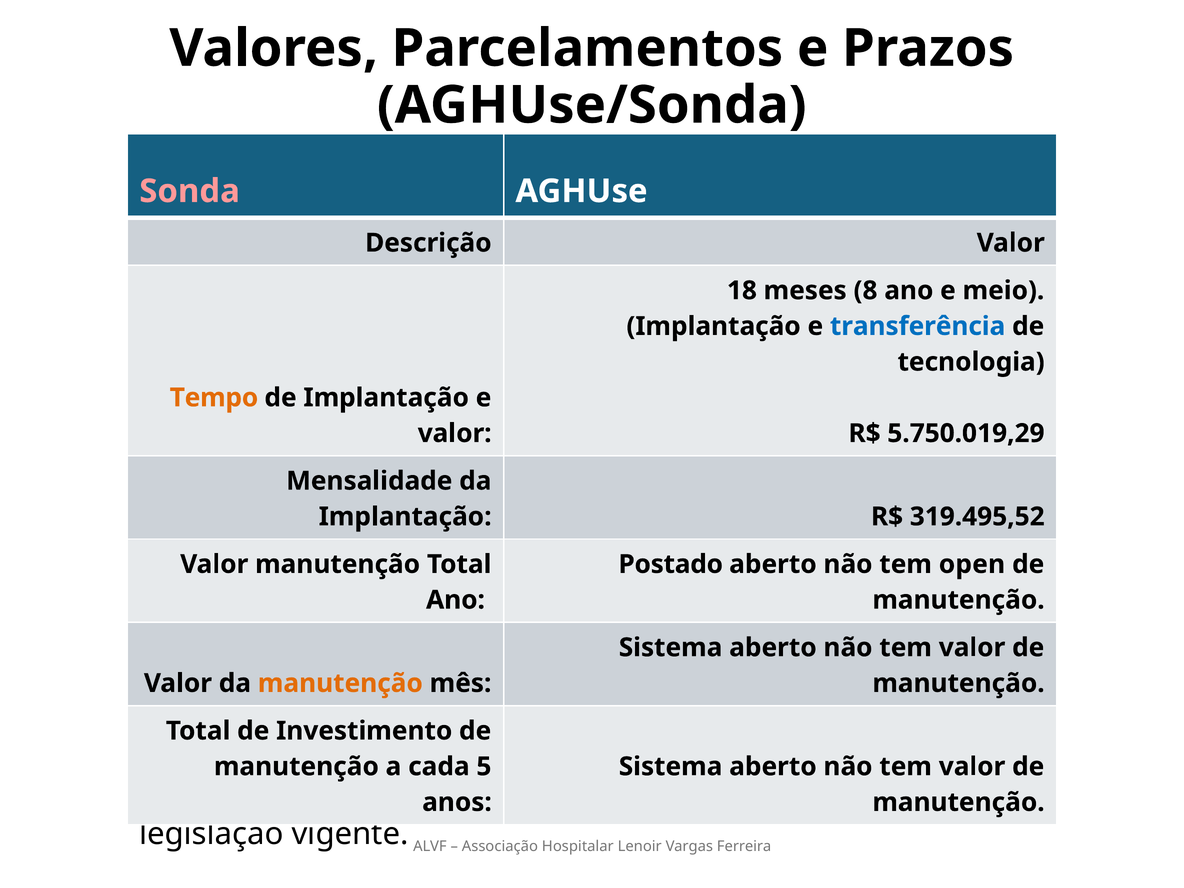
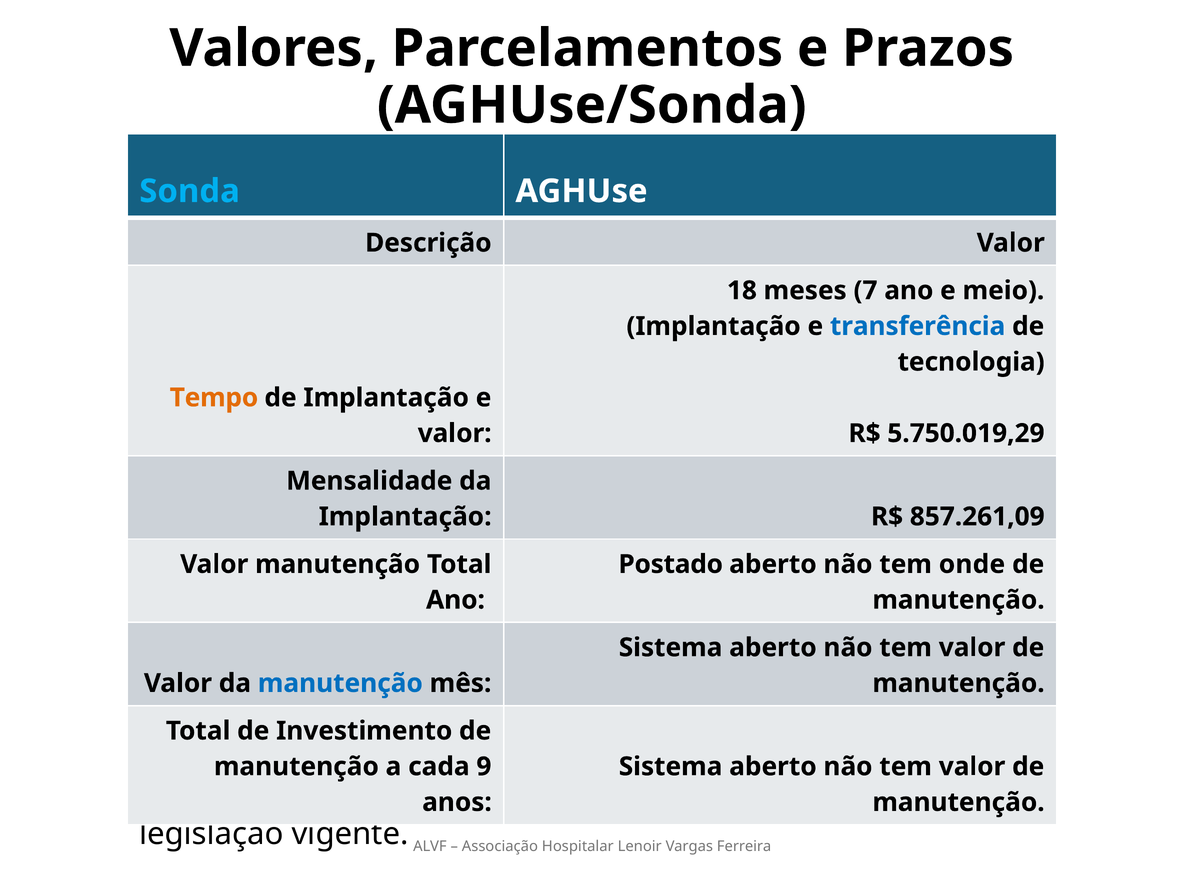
Sonda colour: pink -> light blue (190, 191)
8: 8 -> 7 (866, 291)
319.495,52: 319.495,52 -> 857.261,09 (977, 517)
open: open -> onde (972, 564)
manutenção colour: orange -> blue (340, 683)
5: 5 -> 9 (484, 767)
